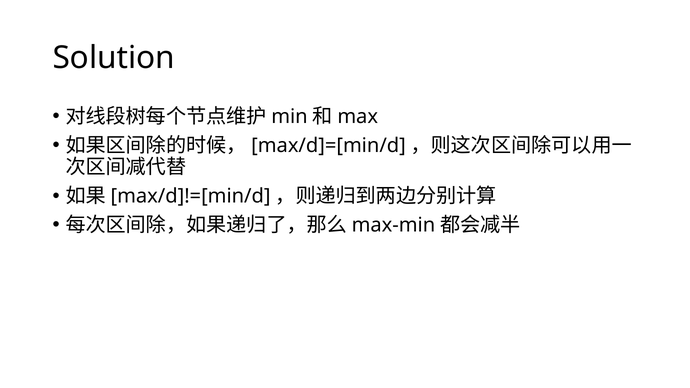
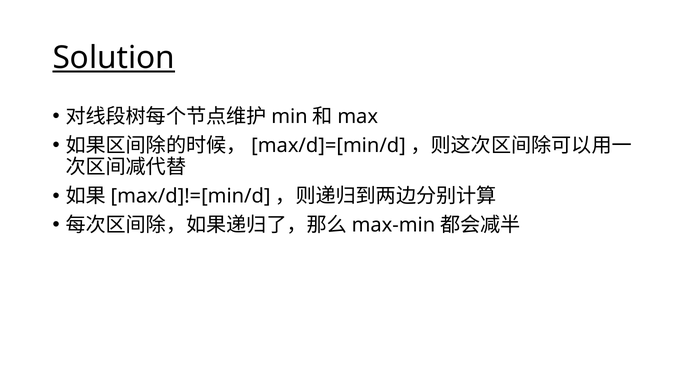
Solution underline: none -> present (114, 58)
